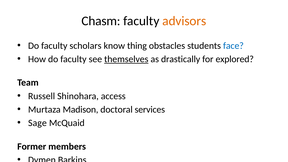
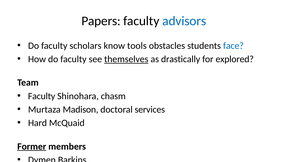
Chasm: Chasm -> Papers (101, 21)
advisors colour: orange -> blue (184, 21)
thing: thing -> tools (137, 46)
Russell: Russell -> Faculty (42, 96)
access: access -> chasm (113, 96)
Sage: Sage -> Hard (38, 123)
Former underline: none -> present (32, 146)
